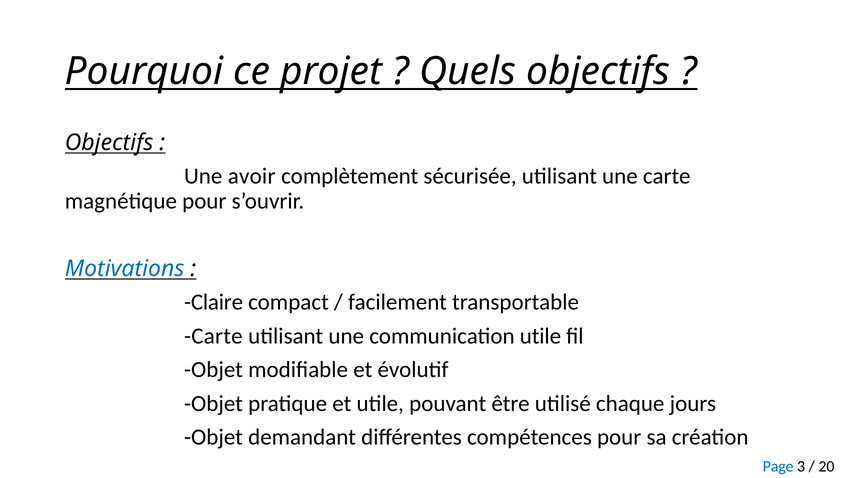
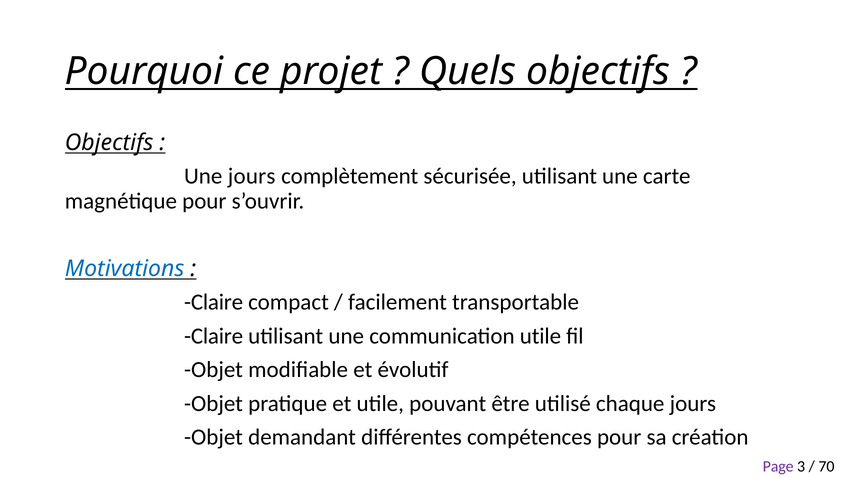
Une avoir: avoir -> jours (252, 176)
Carte: Carte -> Claire (214, 336)
Page colour: blue -> purple (778, 466)
20: 20 -> 70 (826, 466)
